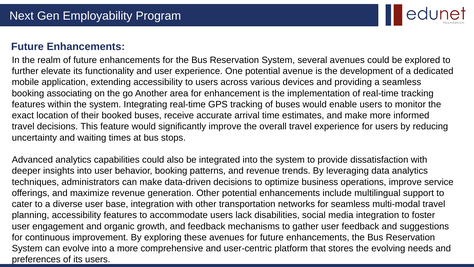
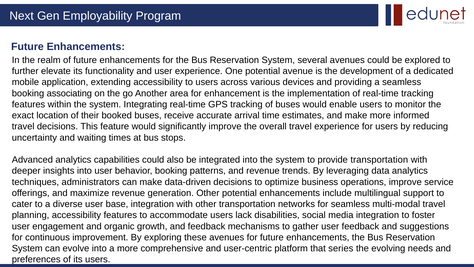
provide dissatisfaction: dissatisfaction -> transportation (379, 160)
stores: stores -> series (341, 248)
